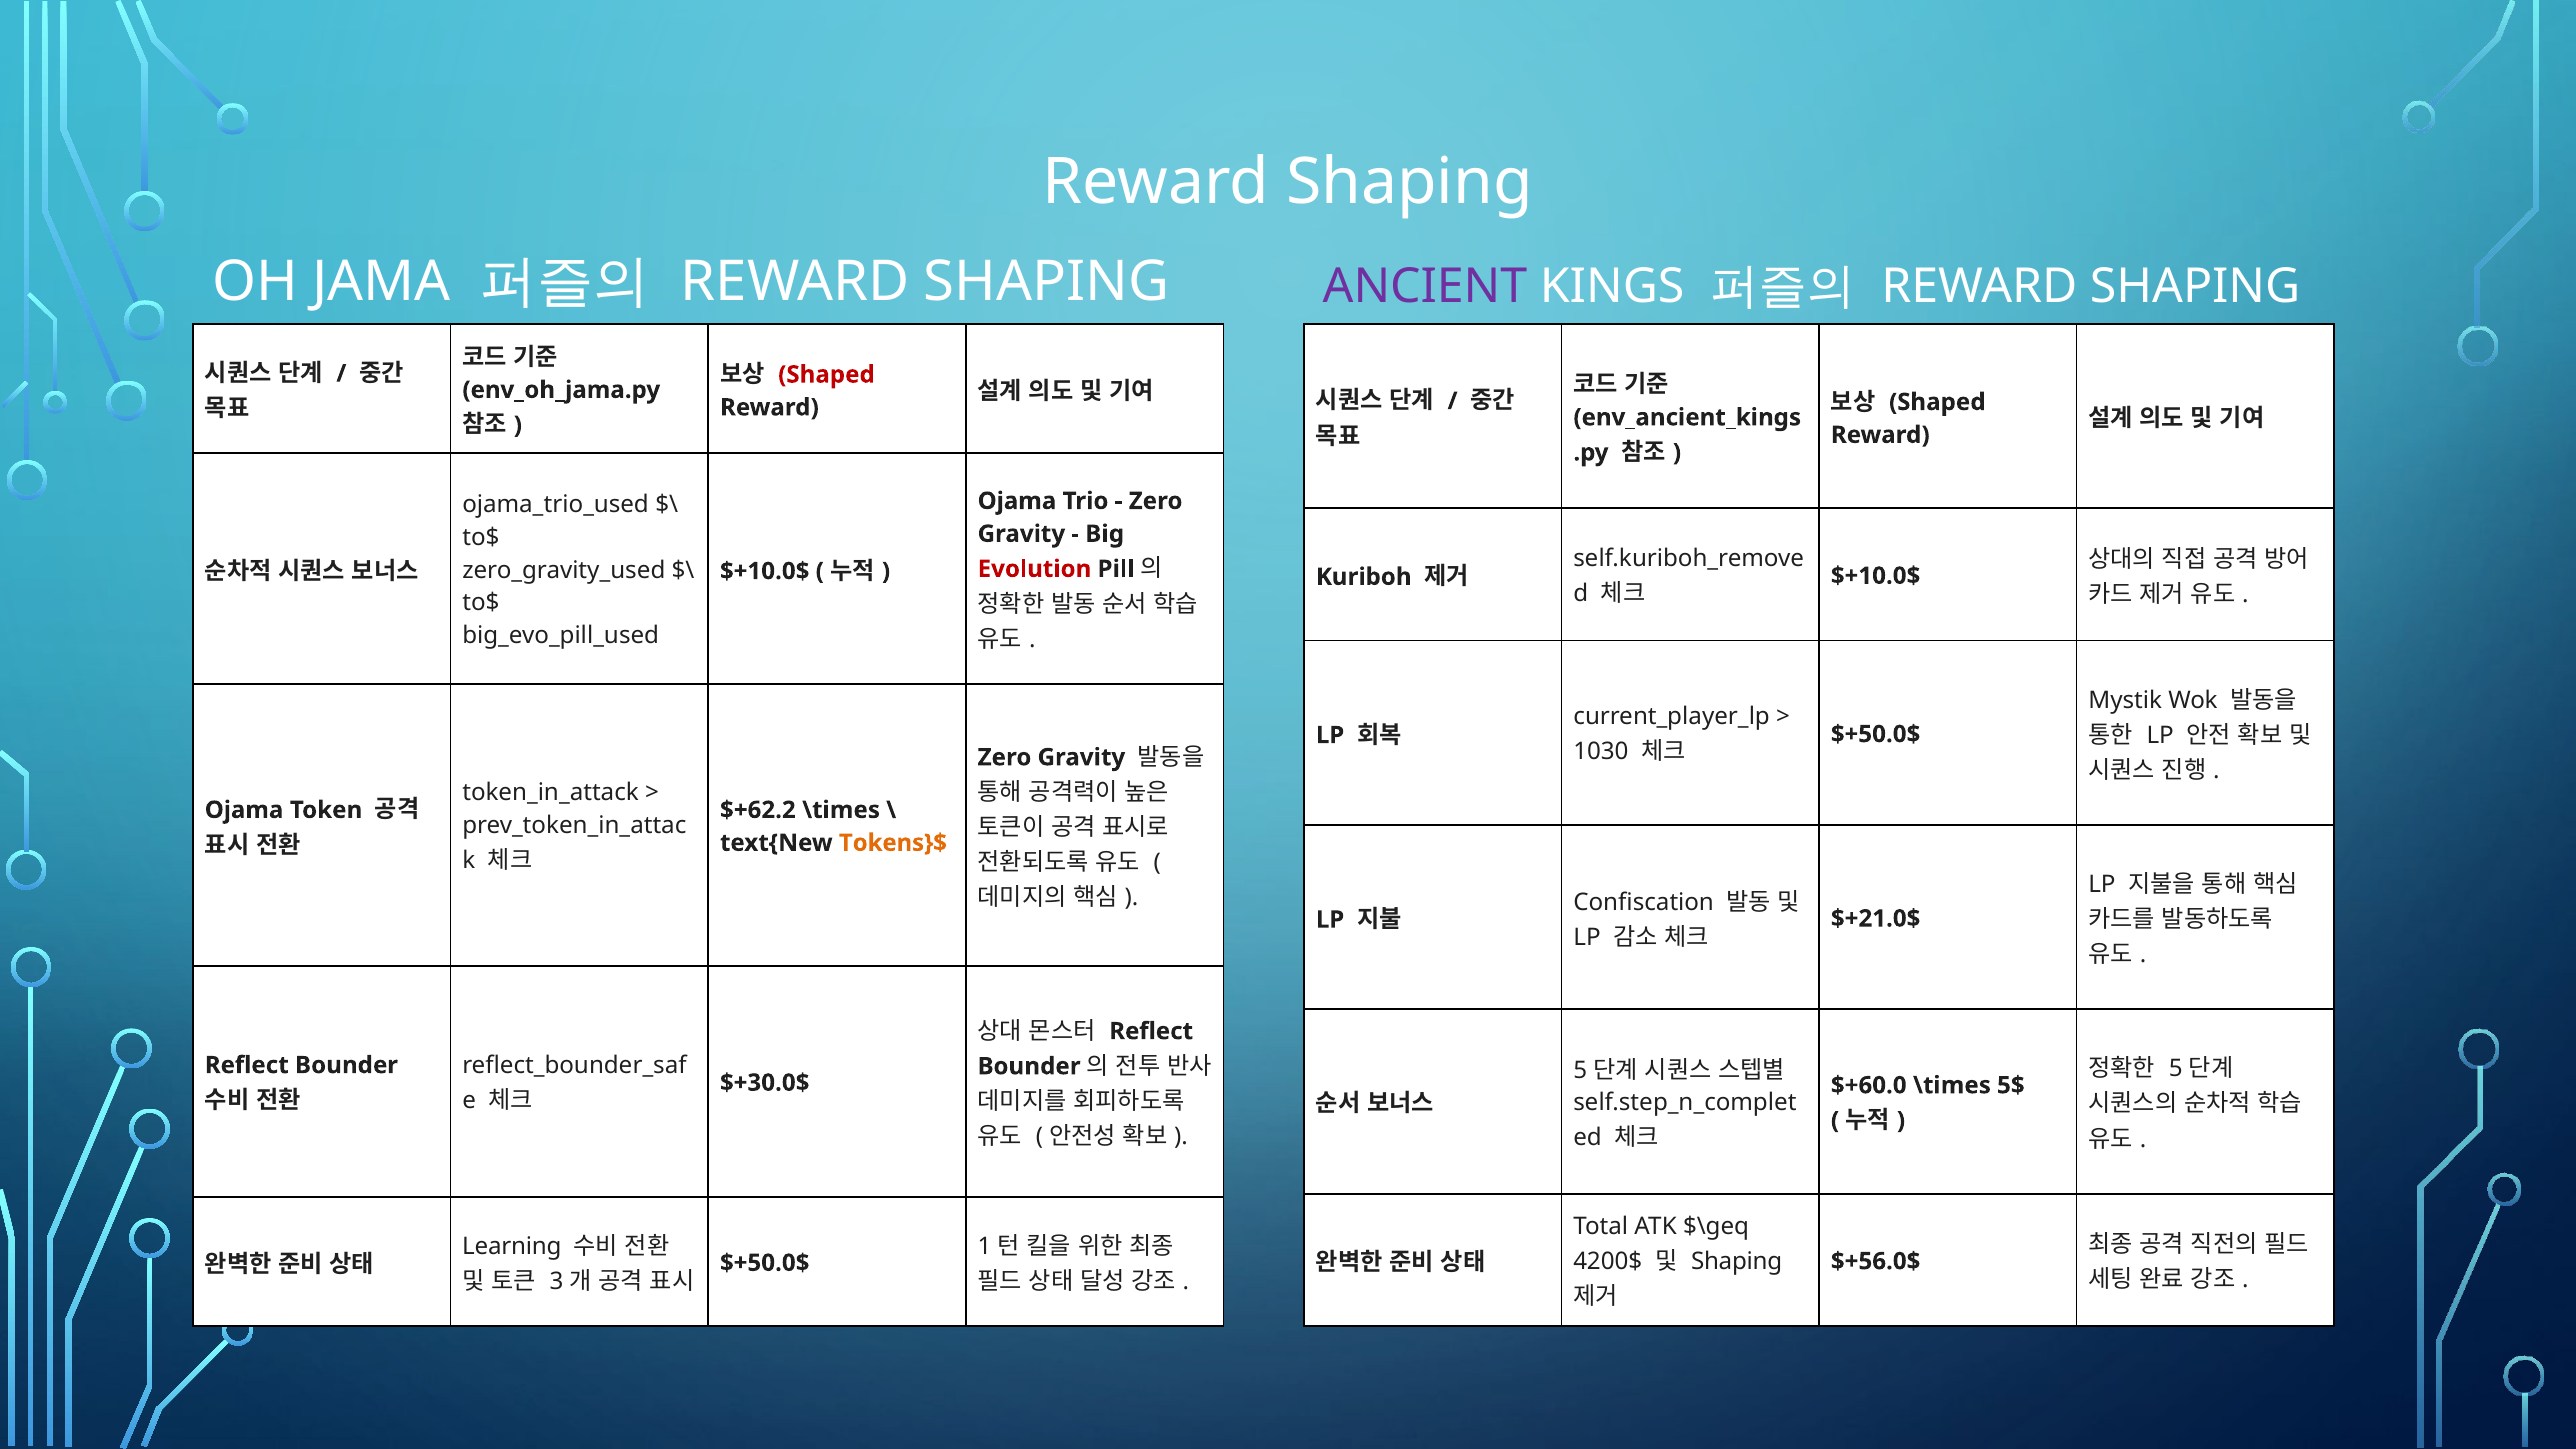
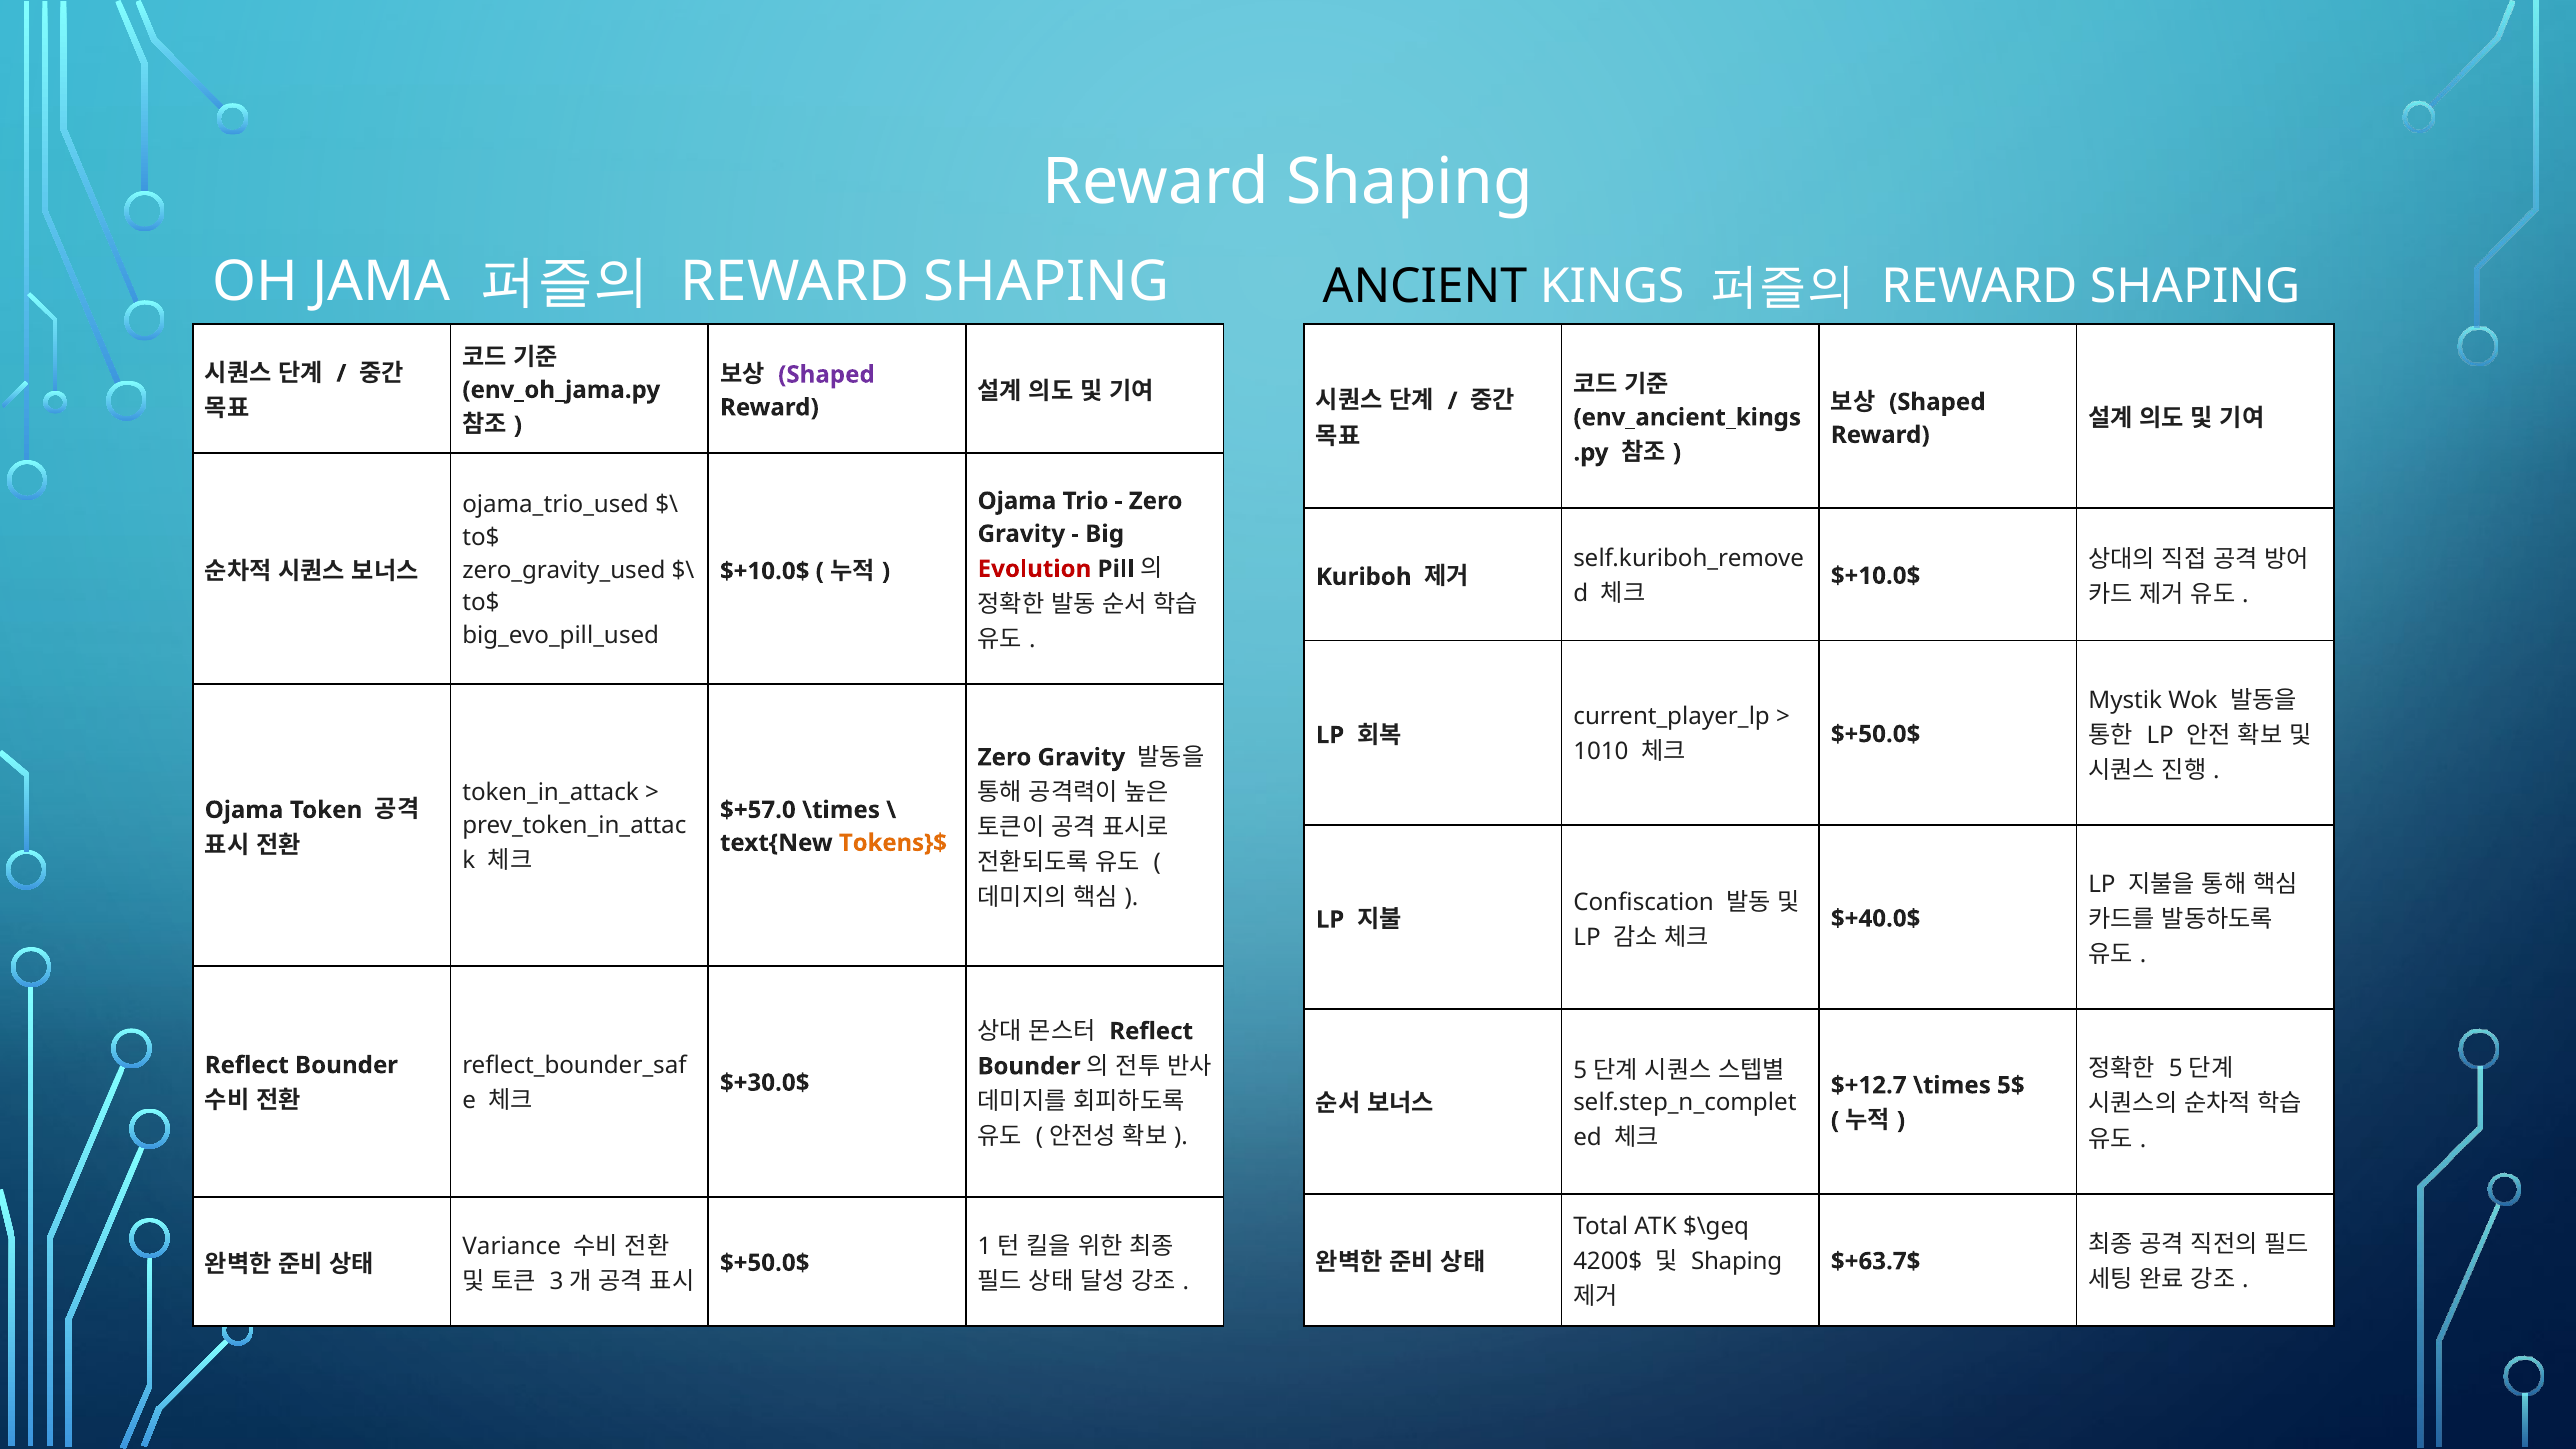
ANCIENT colour: purple -> black (1425, 286)
Shaped colour: red -> purple (826, 375)
1030: 1030 -> 1010 (1601, 752)
$+62.2: $+62.2 -> $+57.0 (758, 810)
$+21.0$: $+21.0$ -> $+40.0$ (1876, 919)
$+60.0: $+60.0 -> $+12.7 (1869, 1085)
Learning: Learning -> Variance (512, 1246)
$+56.0$: $+56.0$ -> $+63.7$ (1876, 1261)
